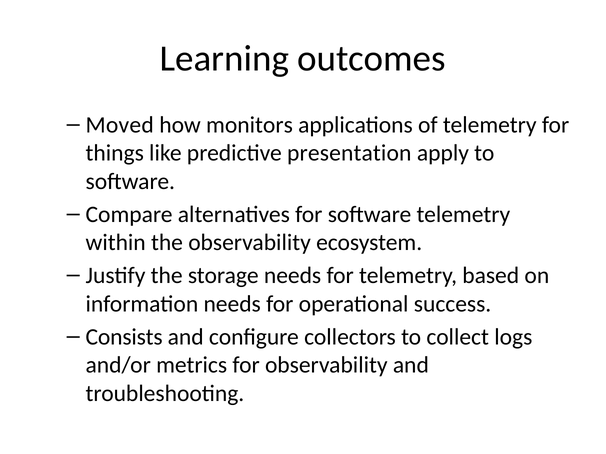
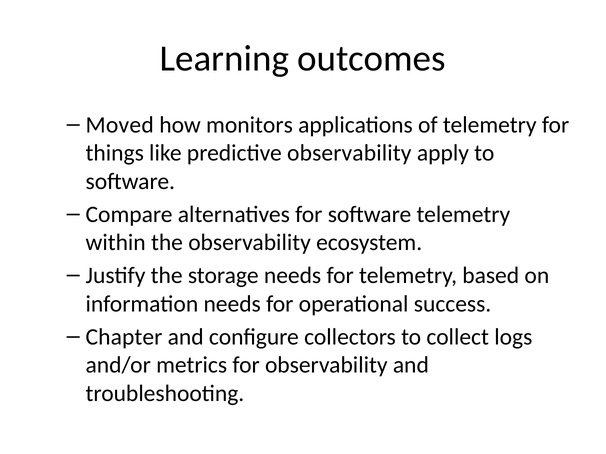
predictive presentation: presentation -> observability (349, 153)
Consists: Consists -> Chapter (124, 337)
